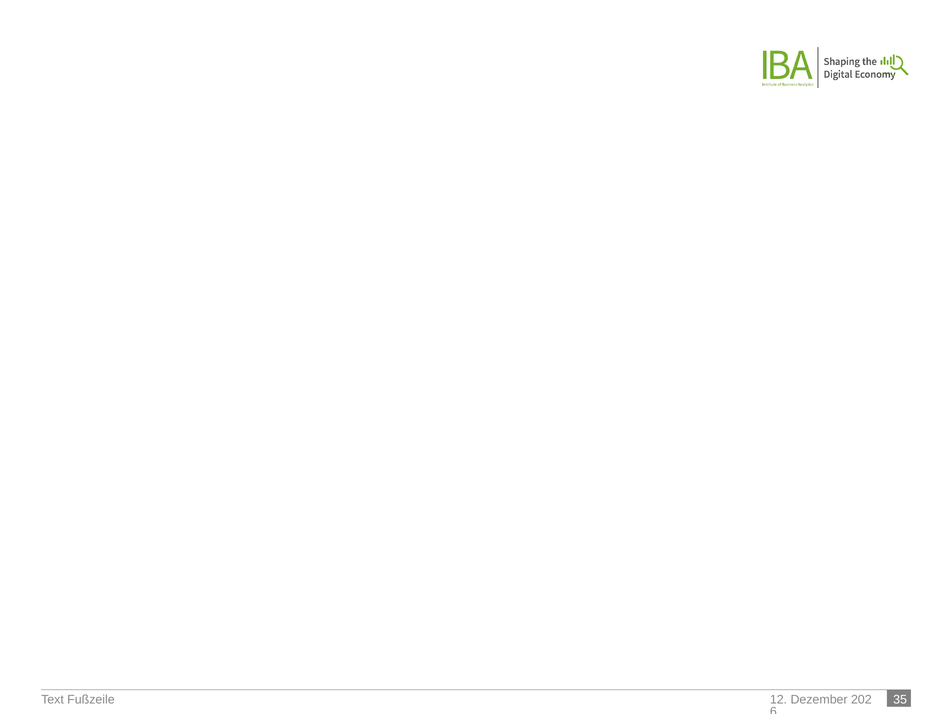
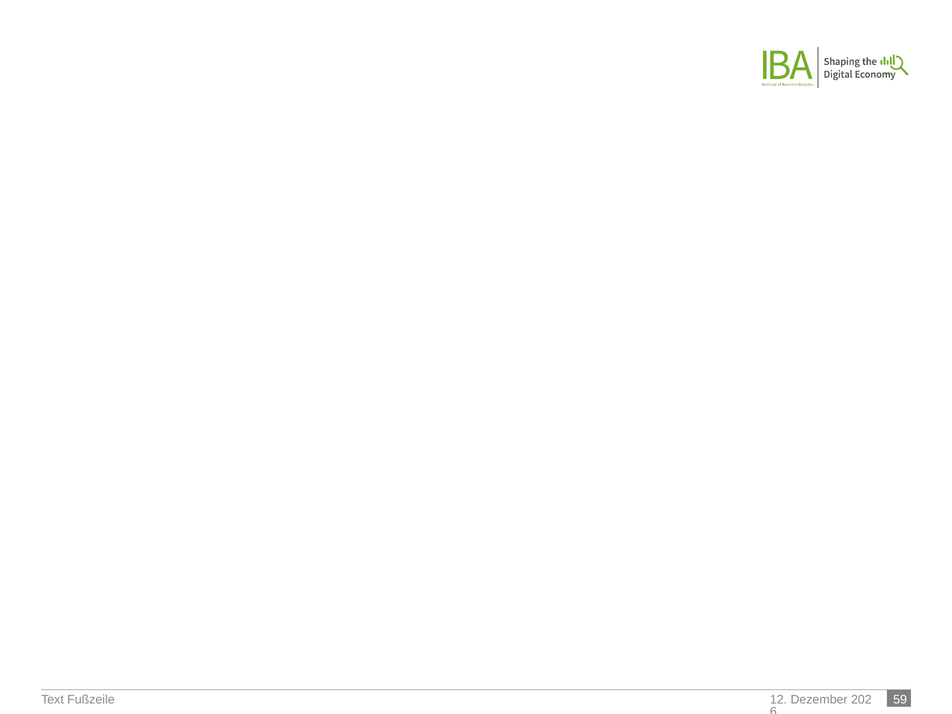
35: 35 -> 59 (900, 699)
